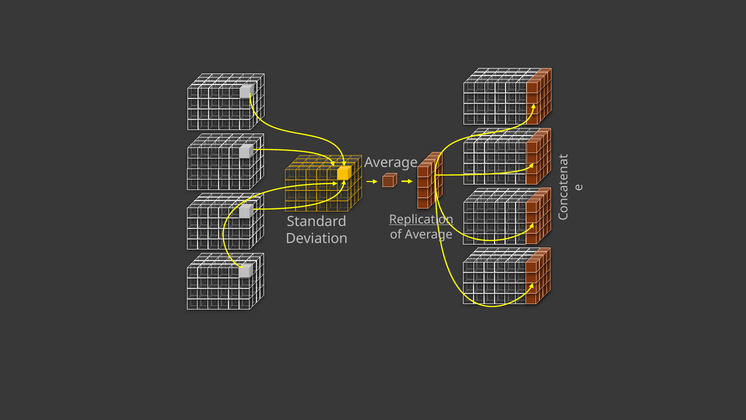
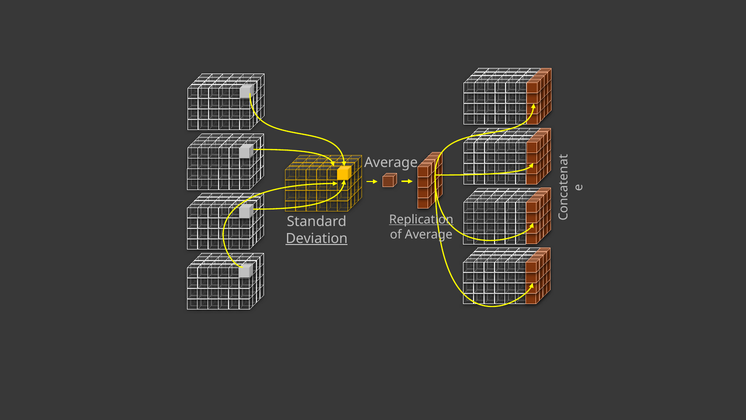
Deviation underline: none -> present (317, 238)
